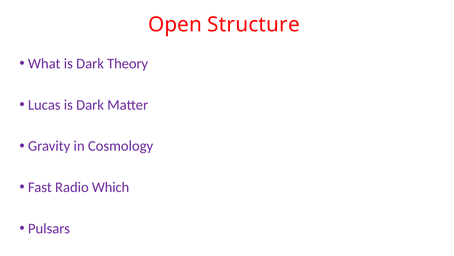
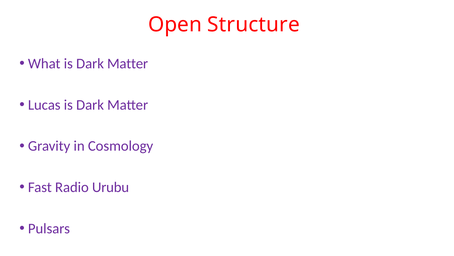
What is Dark Theory: Theory -> Matter (128, 63)
Which: Which -> Urubu (111, 187)
